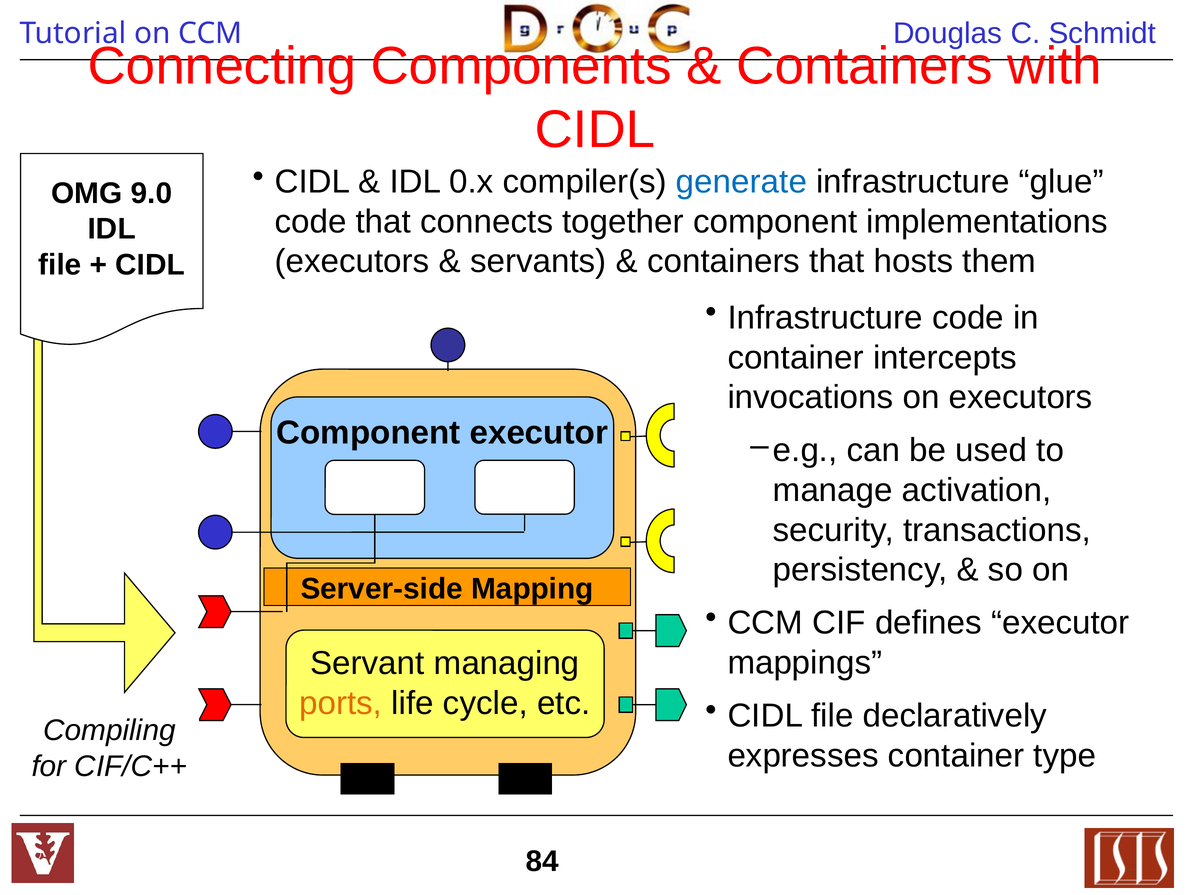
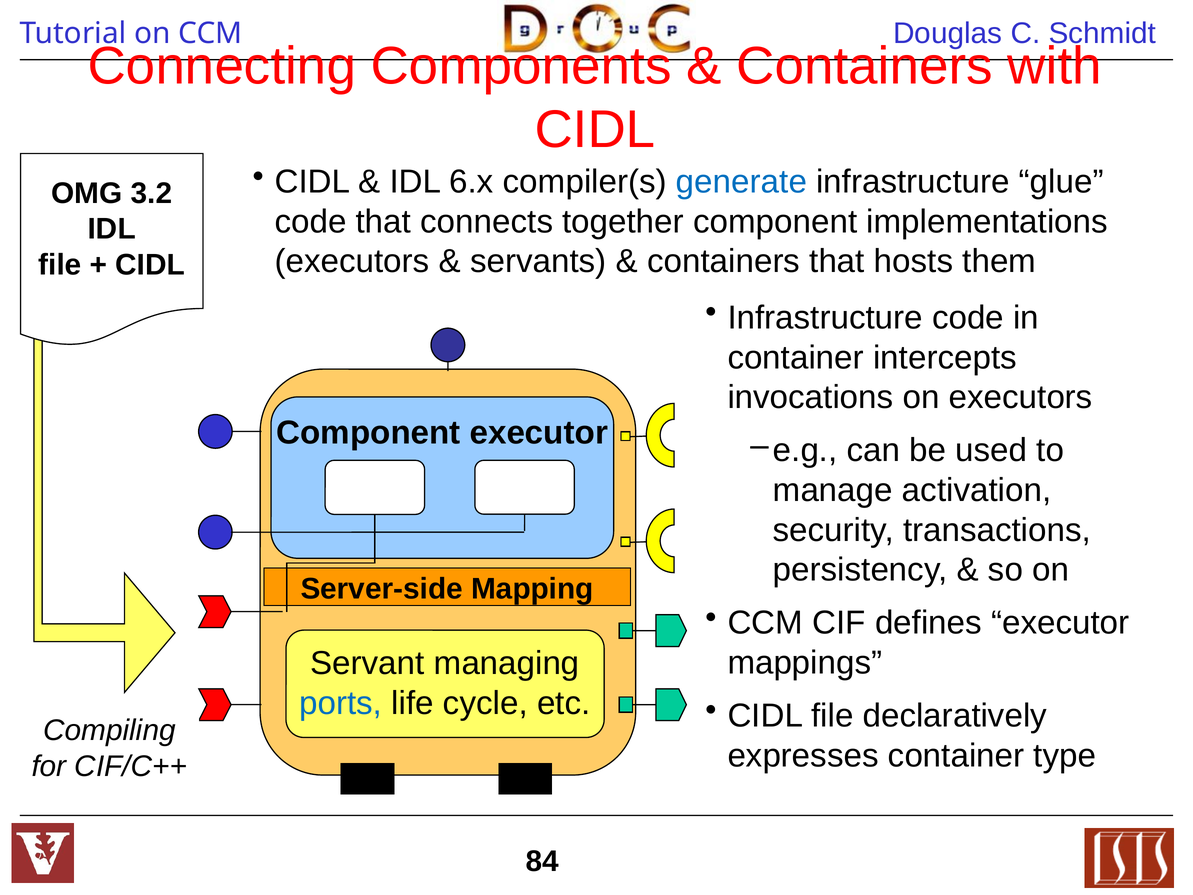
0.x: 0.x -> 6.x (471, 182)
9.0: 9.0 -> 3.2 (151, 193)
ports colour: orange -> blue (341, 703)
